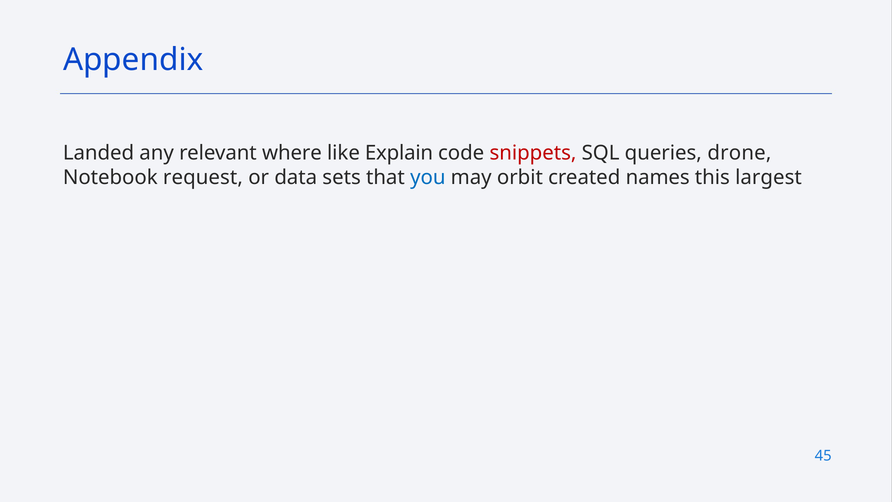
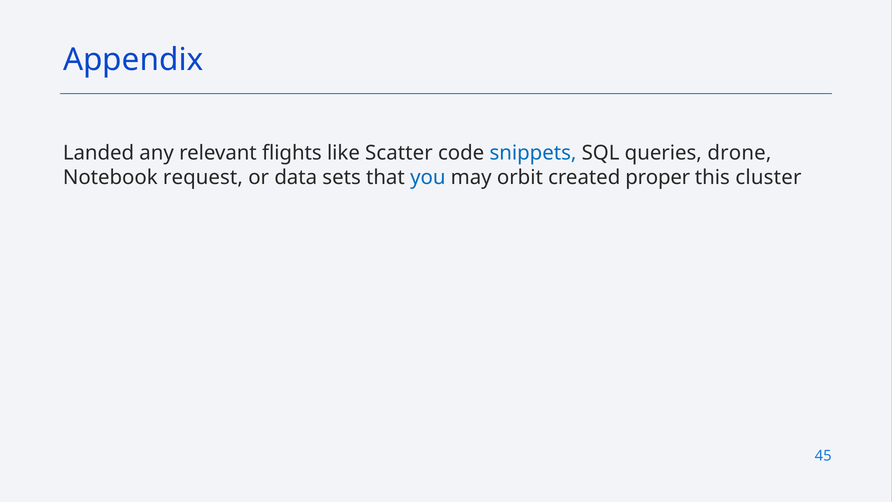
where: where -> flights (292, 153)
Explain: Explain -> Scatter (399, 153)
snippets colour: red -> blue (533, 153)
names: names -> proper (658, 177)
largest: largest -> cluster (768, 177)
